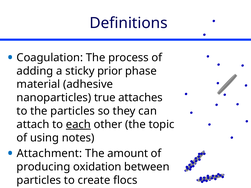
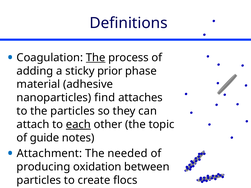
The underline: none -> present (96, 58)
true: true -> find (105, 98)
using: using -> guide (45, 138)
amount: amount -> needed (128, 154)
